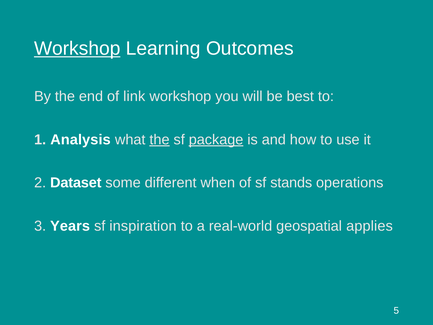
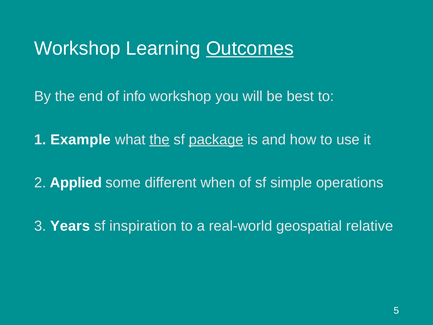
Workshop underline: present -> none (77, 49)
Outcomes underline: none -> present (250, 49)
link: link -> info (134, 96)
Analysis: Analysis -> Example (80, 140)
Dataset: Dataset -> Applied (76, 183)
stands: stands -> simple (291, 183)
applies: applies -> relative (370, 226)
